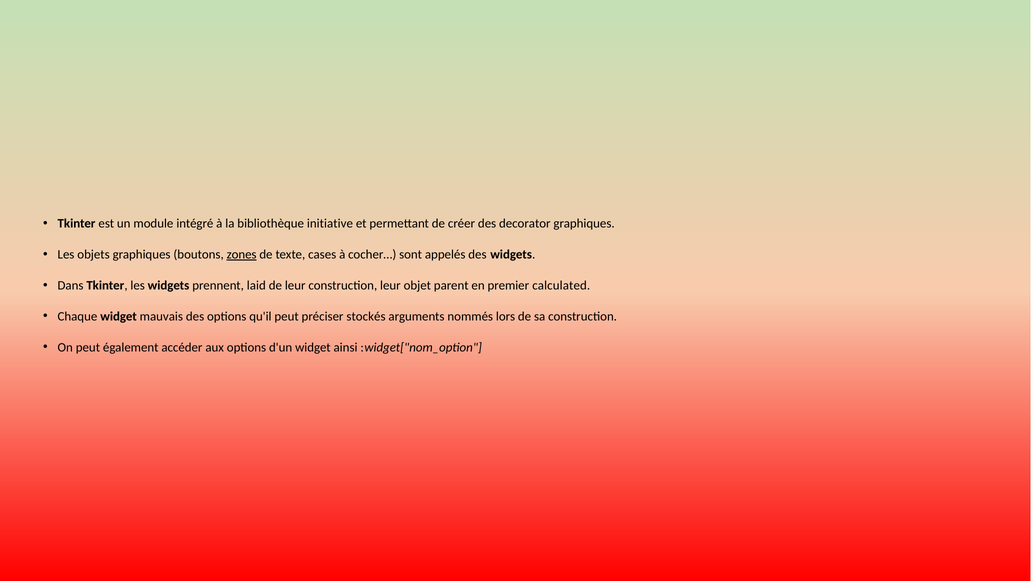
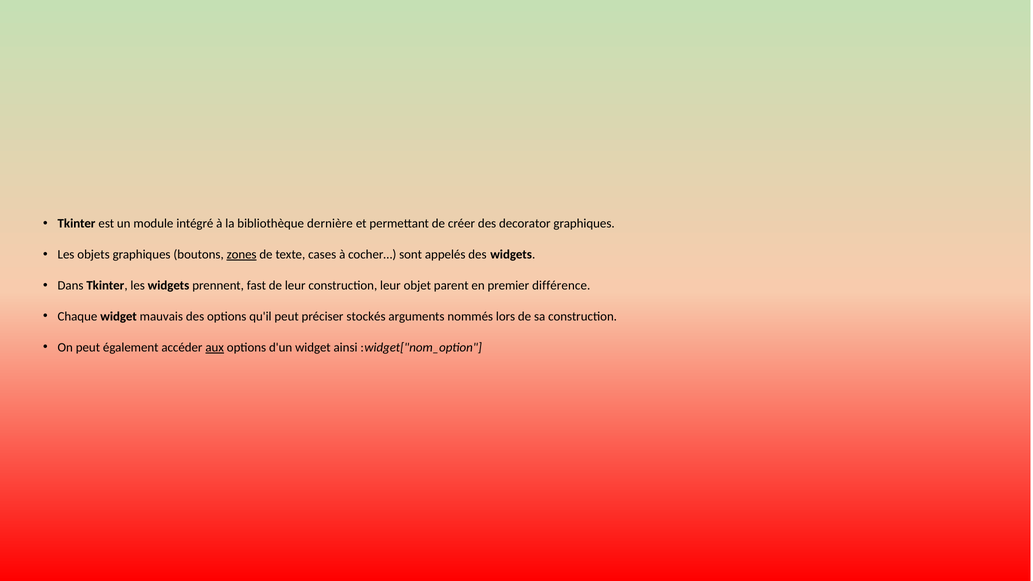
initiative: initiative -> dernière (330, 223)
laid: laid -> fast (256, 285)
calculated: calculated -> différence (561, 285)
aux underline: none -> present (215, 347)
